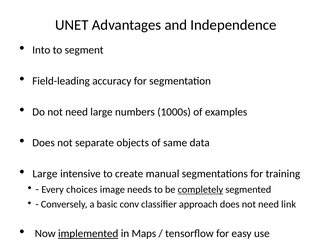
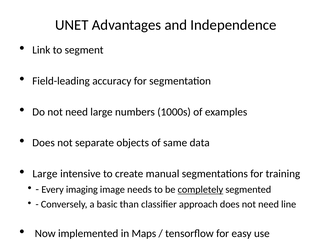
Into: Into -> Link (41, 50)
choices: choices -> imaging (82, 190)
conv: conv -> than (129, 204)
link: link -> line (289, 204)
implemented underline: present -> none (88, 234)
